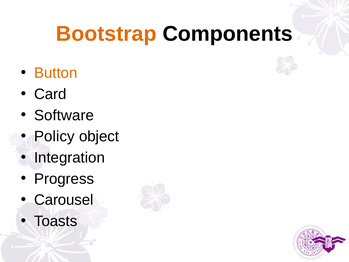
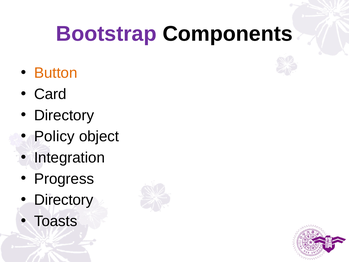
Bootstrap colour: orange -> purple (106, 34)
Software: Software -> Directory (64, 115)
Carousel: Carousel -> Directory (64, 200)
